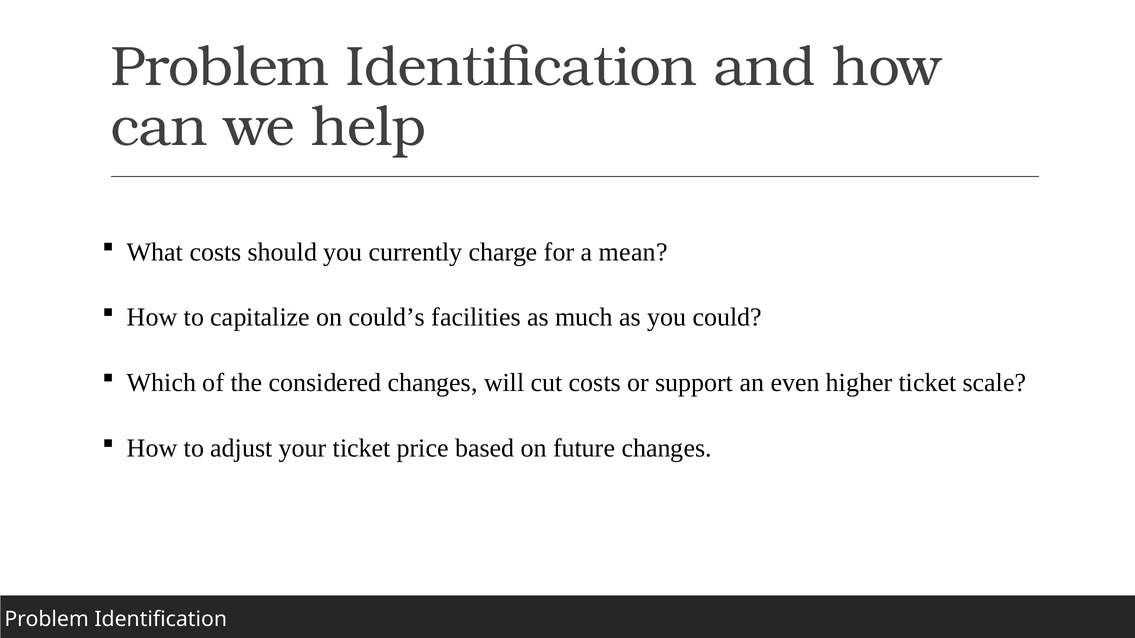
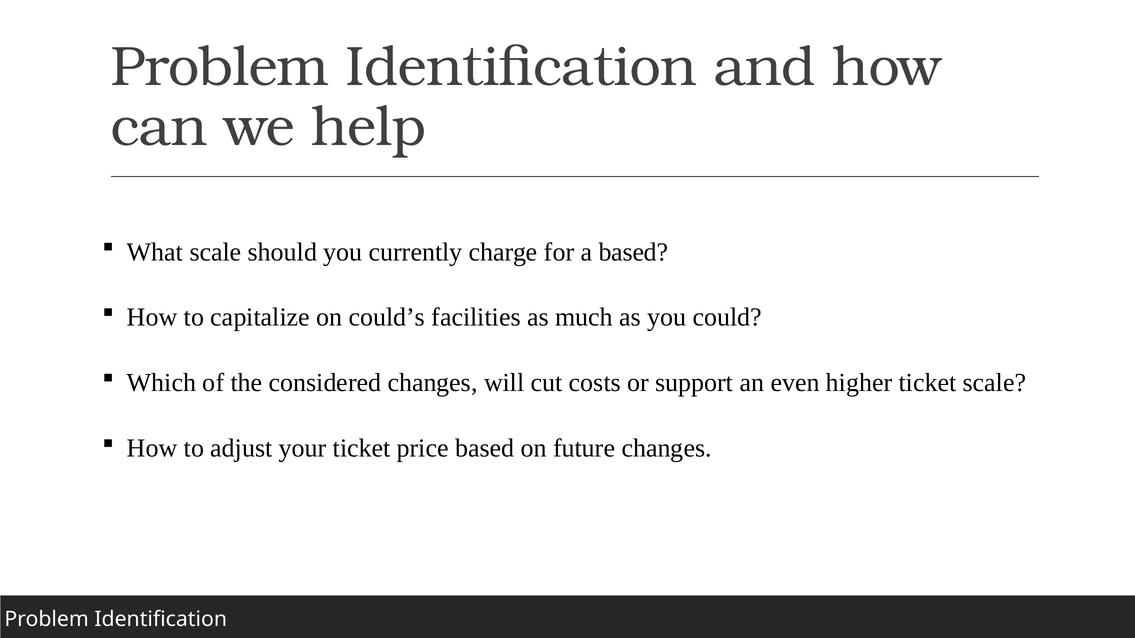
What costs: costs -> scale (215, 252)
a mean: mean -> based (633, 252)
